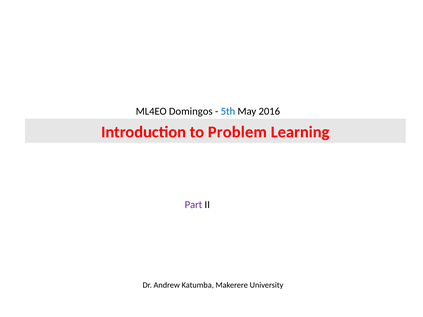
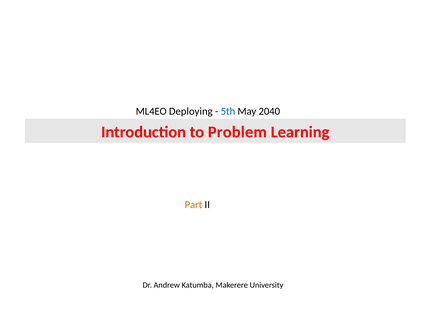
Domingos: Domingos -> Deploying (191, 111)
2016: 2016 -> 2040 (269, 111)
Part colour: purple -> orange (193, 205)
